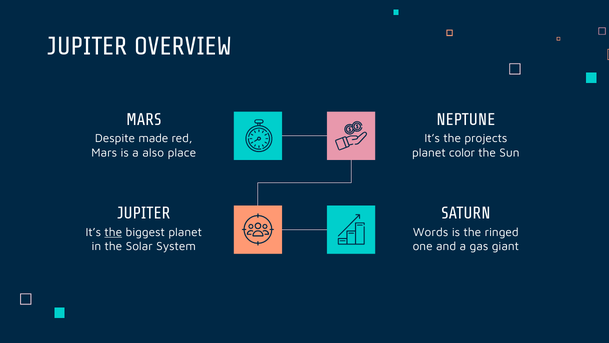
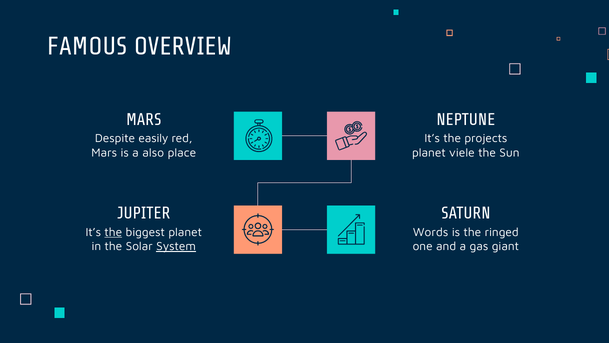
JUPITER: JUPITER -> FAMOUS (88, 46)
made: made -> easily (153, 138)
color: color -> viele (462, 152)
System underline: none -> present (176, 246)
